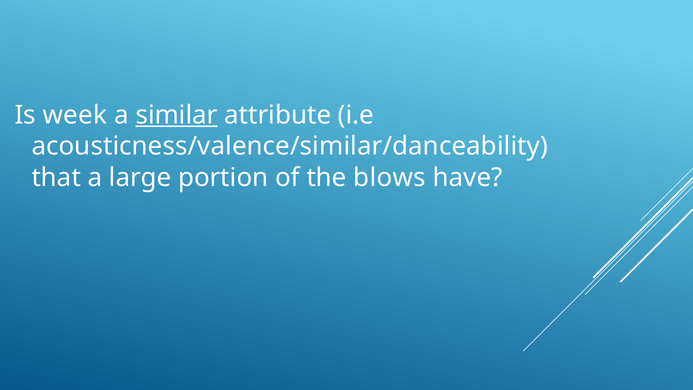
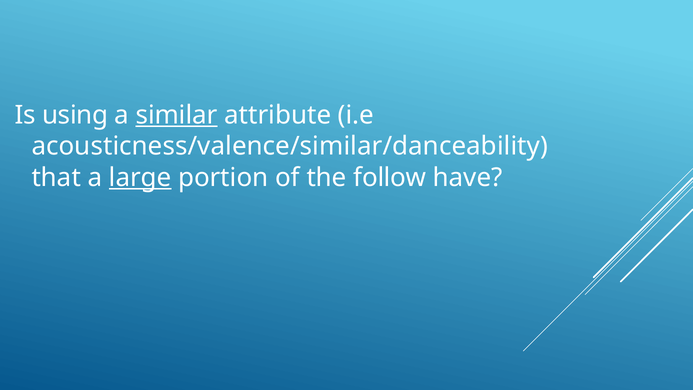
week: week -> using (75, 115)
large underline: none -> present (140, 178)
blows: blows -> follow (390, 178)
